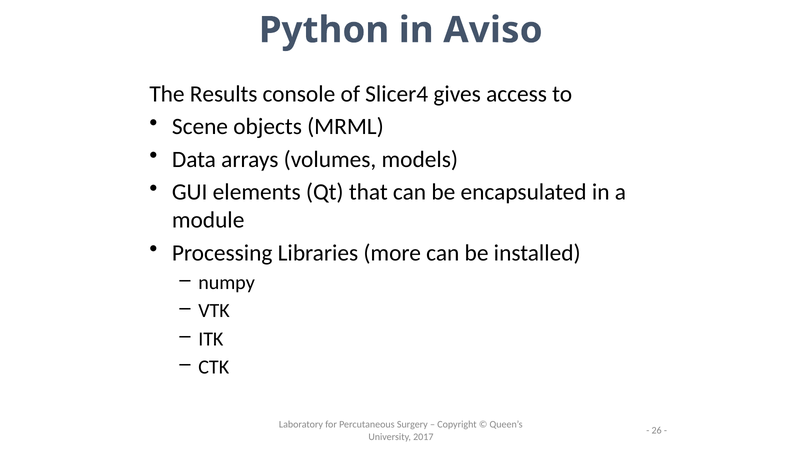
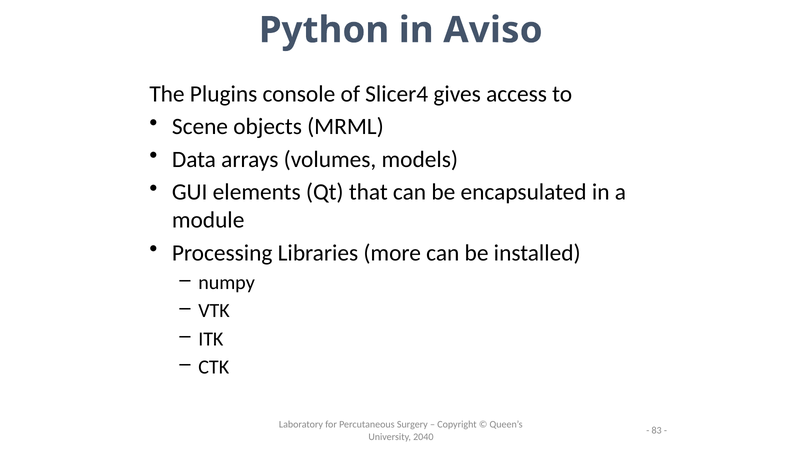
Results: Results -> Plugins (224, 94)
26: 26 -> 83 (657, 431)
2017: 2017 -> 2040 (423, 437)
